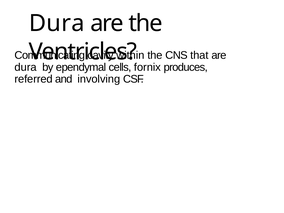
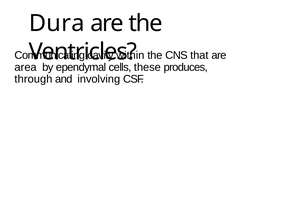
dura: dura -> area (26, 67)
fornix: fornix -> these (147, 67)
referred: referred -> through (34, 79)
